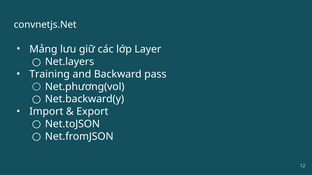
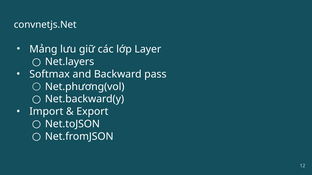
Training: Training -> Softmax (50, 74)
